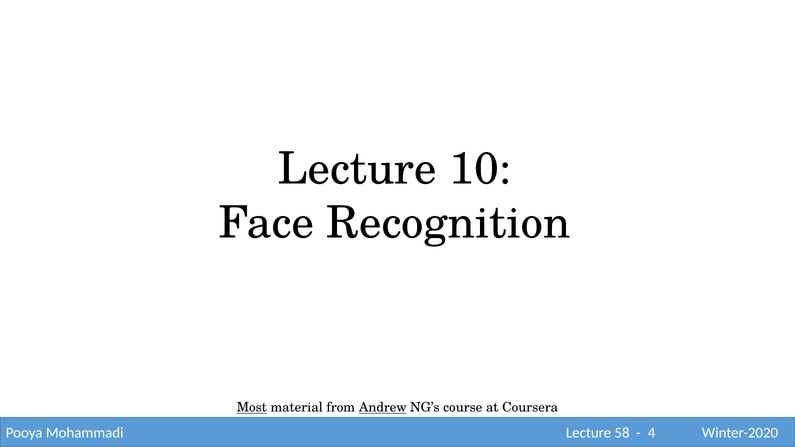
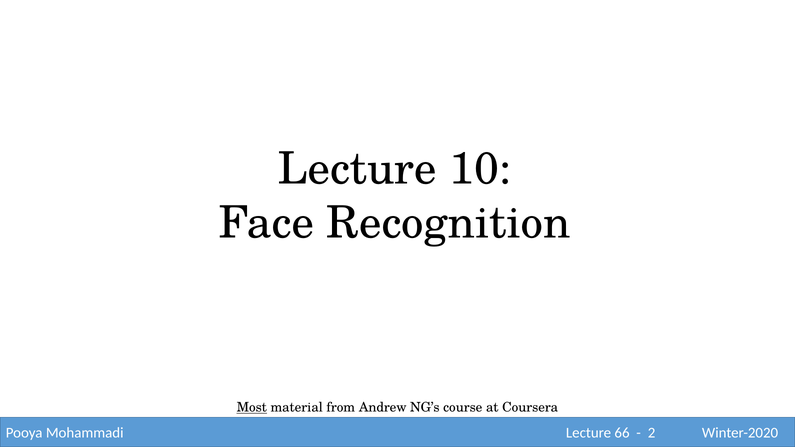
Andrew underline: present -> none (383, 408)
58: 58 -> 66 (622, 433)
4: 4 -> 2 (652, 433)
